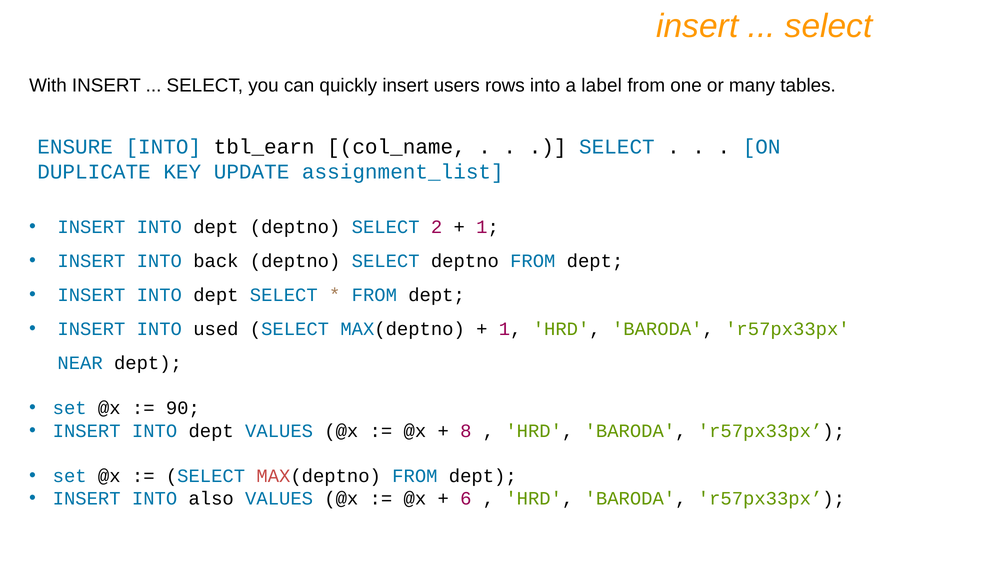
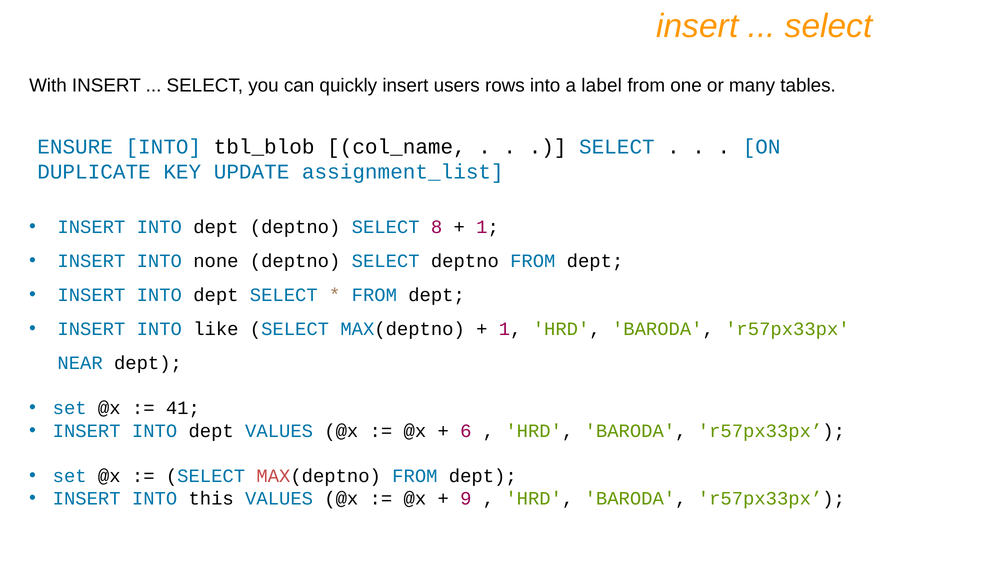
tbl_earn: tbl_earn -> tbl_blob (264, 147)
2: 2 -> 8 (437, 227)
back: back -> none (216, 261)
used: used -> like (216, 329)
90: 90 -> 41 (183, 408)
8: 8 -> 6 (466, 431)
also: also -> this (211, 499)
6: 6 -> 9 (466, 499)
